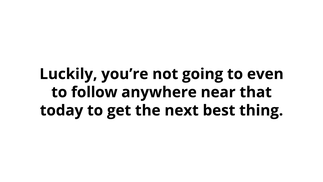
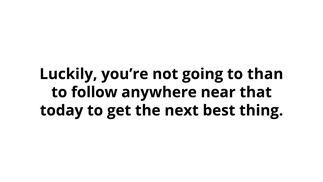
even: even -> than (265, 74)
